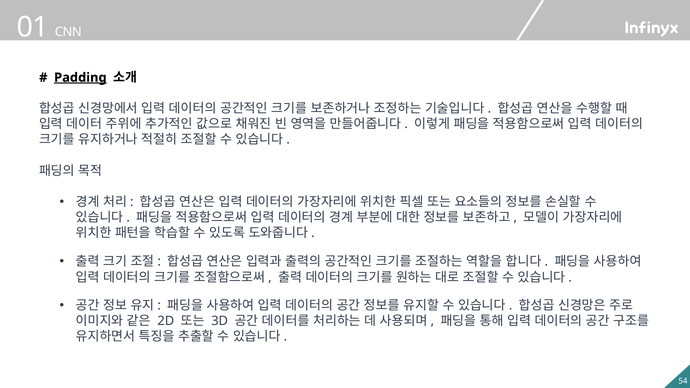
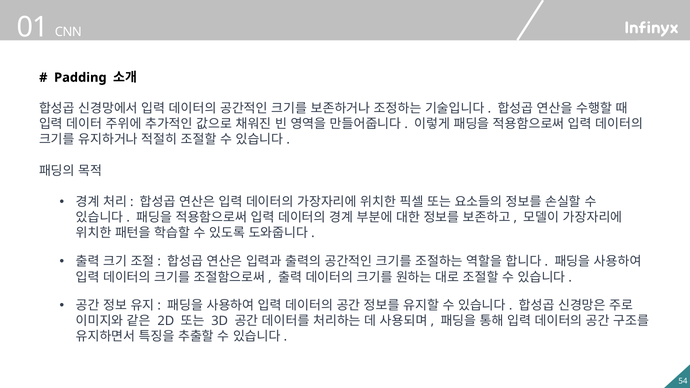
Padding underline: present -> none (80, 78)
